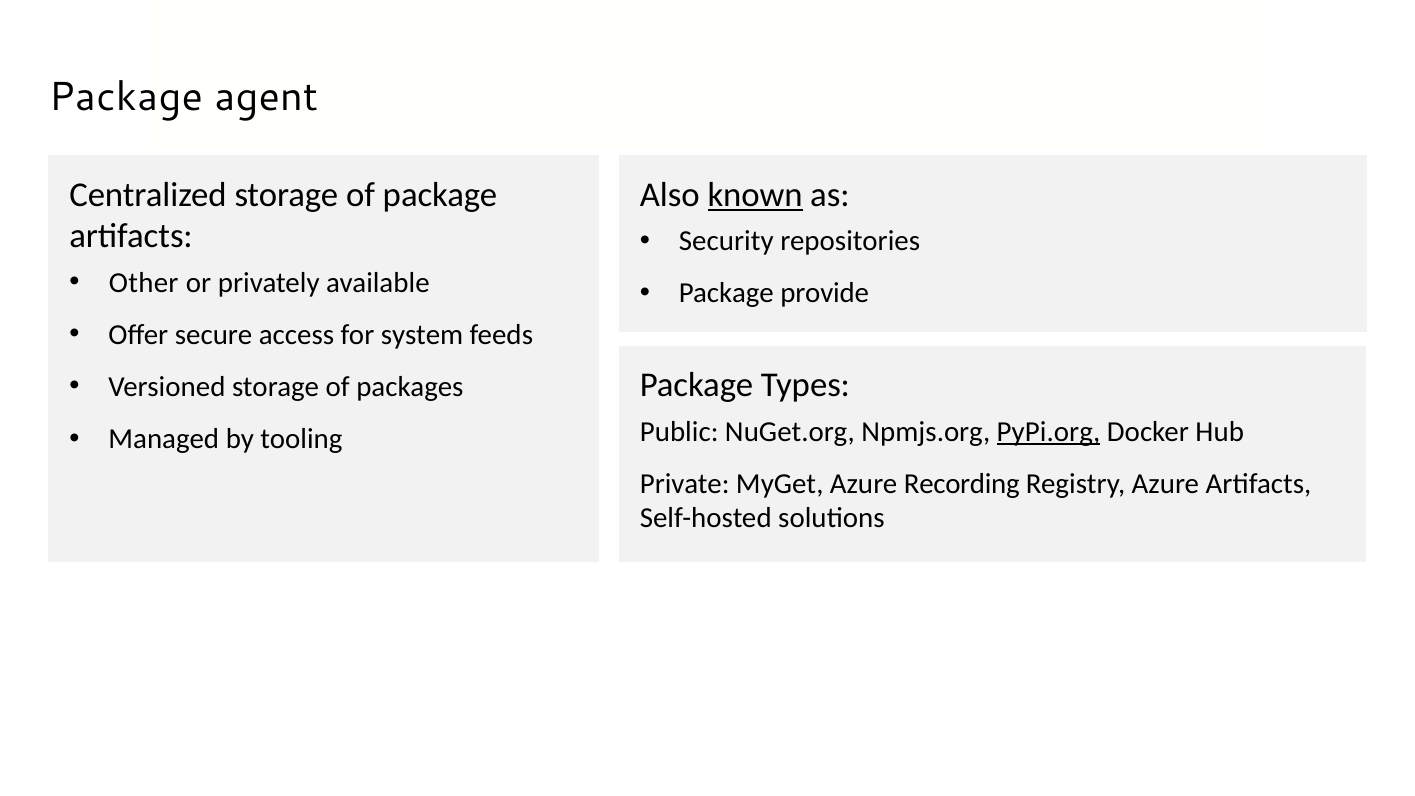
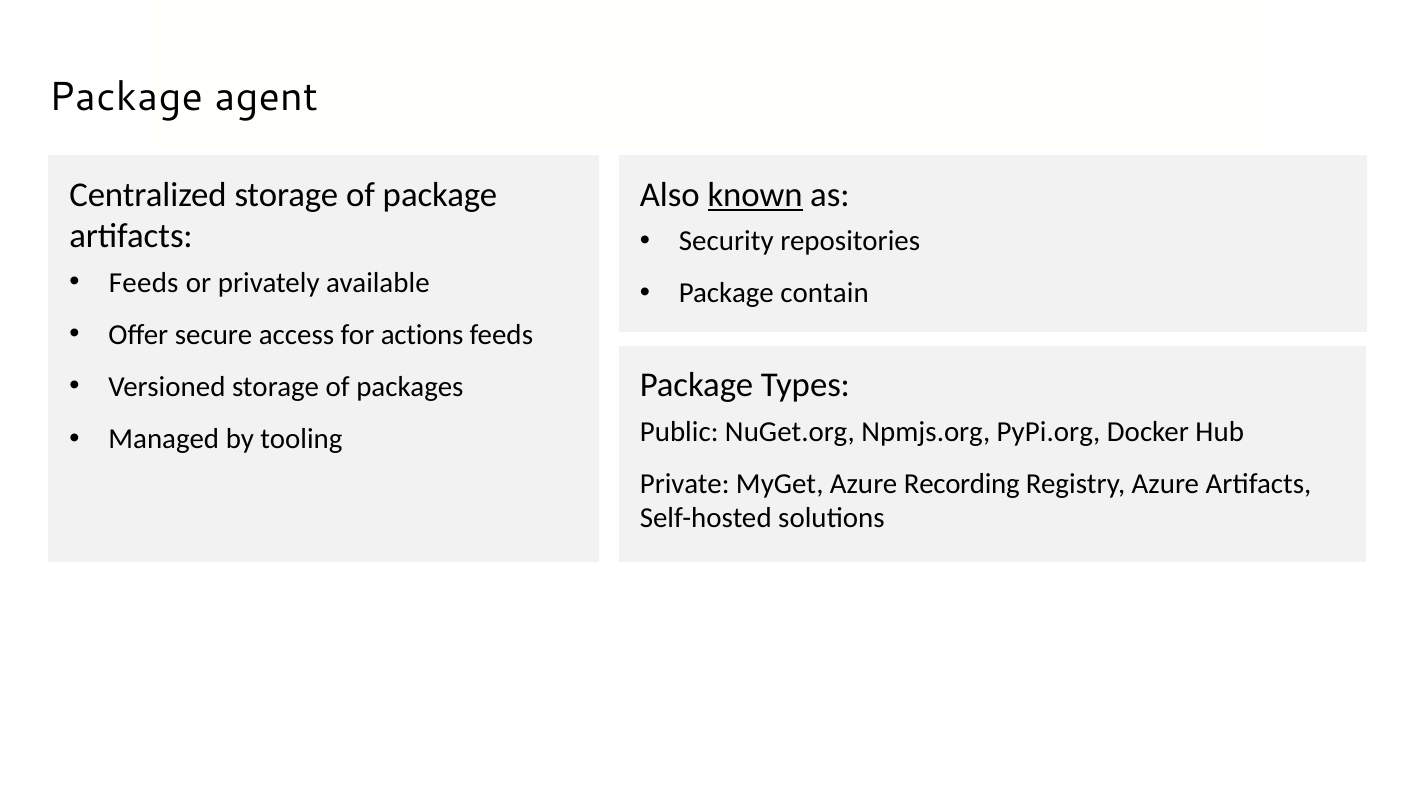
Other: Other -> Feeds (144, 283)
provide: provide -> contain (825, 293)
system: system -> actions (422, 335)
PyPi.org underline: present -> none (1048, 432)
